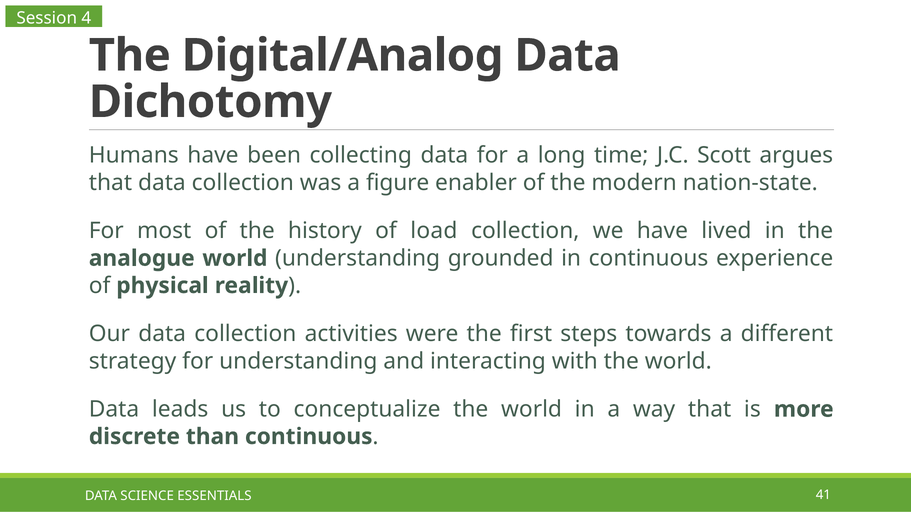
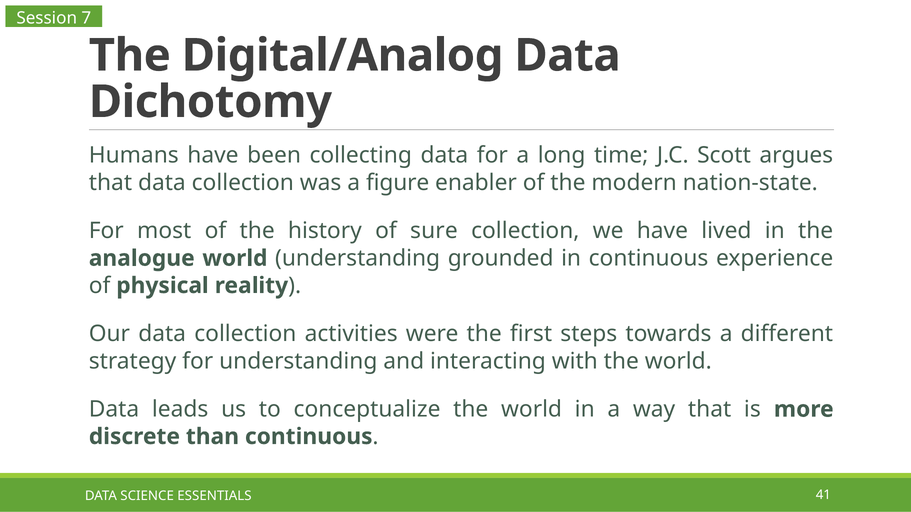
4: 4 -> 7 (86, 18)
load: load -> sure (434, 231)
